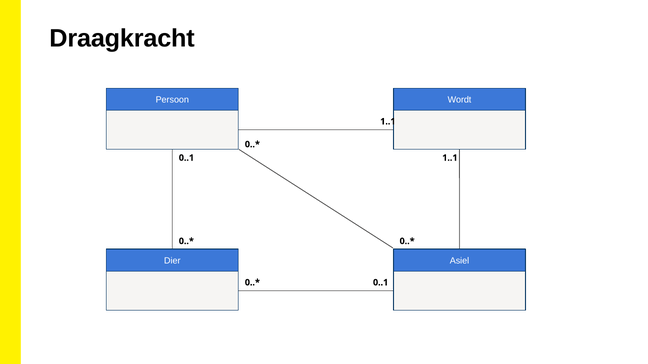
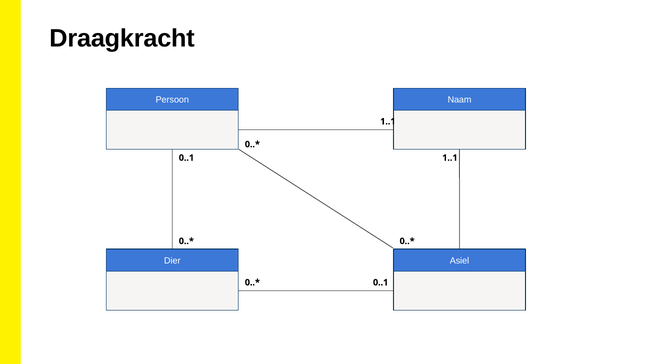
Wordt: Wordt -> Naam (460, 100)
